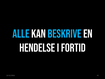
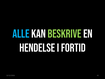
BESKRIVE colour: light blue -> light green (65, 34)
